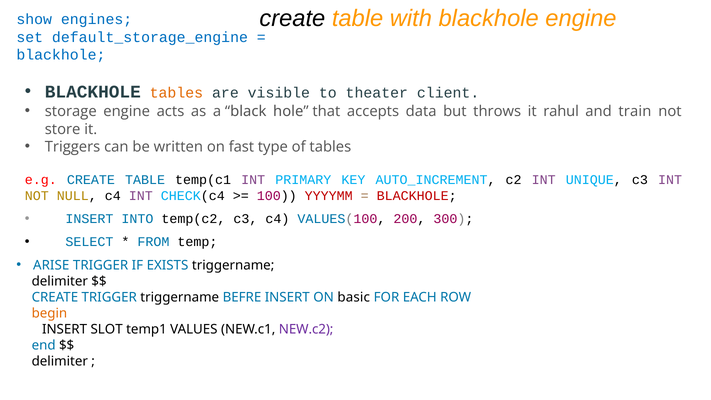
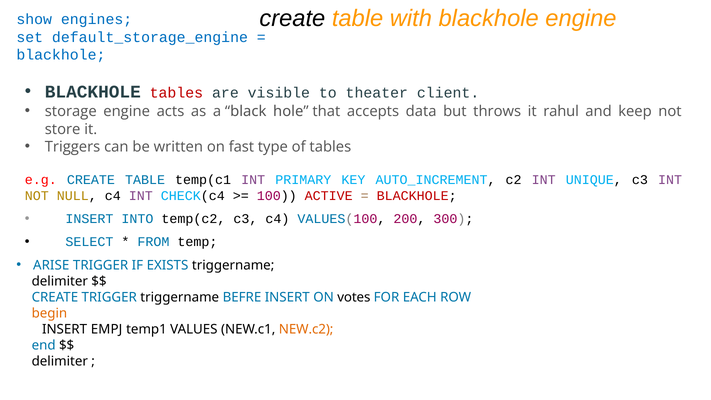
tables colour: orange -> red (176, 93)
train: train -> keep (635, 111)
YYYYMM: YYYYMM -> ACTIVE (329, 196)
basic: basic -> votes (354, 297)
SLOT: SLOT -> EMPJ (107, 329)
NEW.c2 colour: purple -> orange (306, 329)
